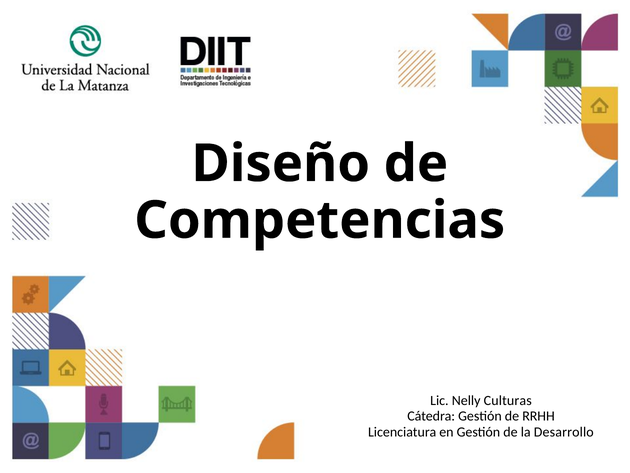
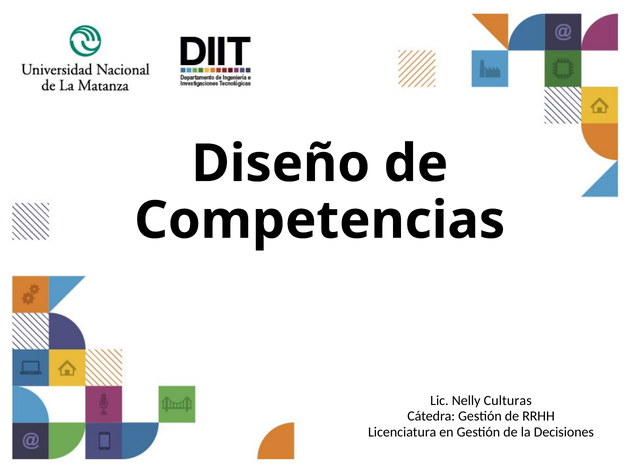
Desarrollo: Desarrollo -> Decisiones (564, 431)
